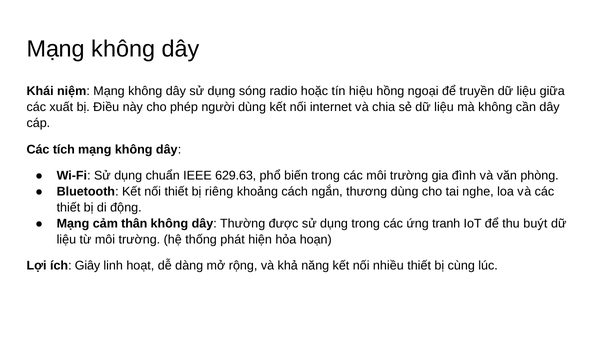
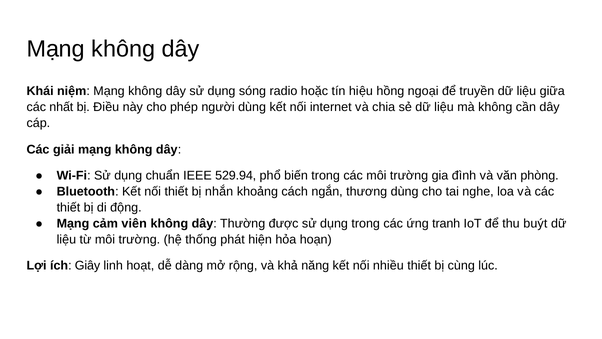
xuất: xuất -> nhất (61, 107)
tích: tích -> giải (64, 149)
629.63: 629.63 -> 529.94 (236, 175)
riêng: riêng -> nhắn (219, 191)
thân: thân -> viên (134, 223)
